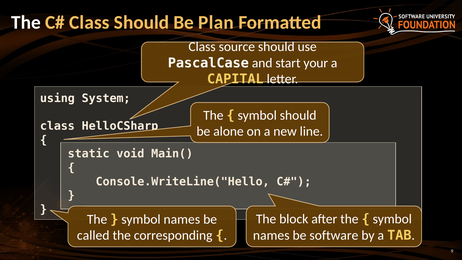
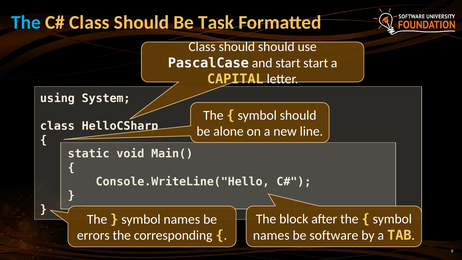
The colour: white -> light blue (26, 22)
Plan: Plan -> Task (216, 22)
source: source -> should (237, 47)
start your: your -> start (316, 63)
called: called -> errors (93, 235)
